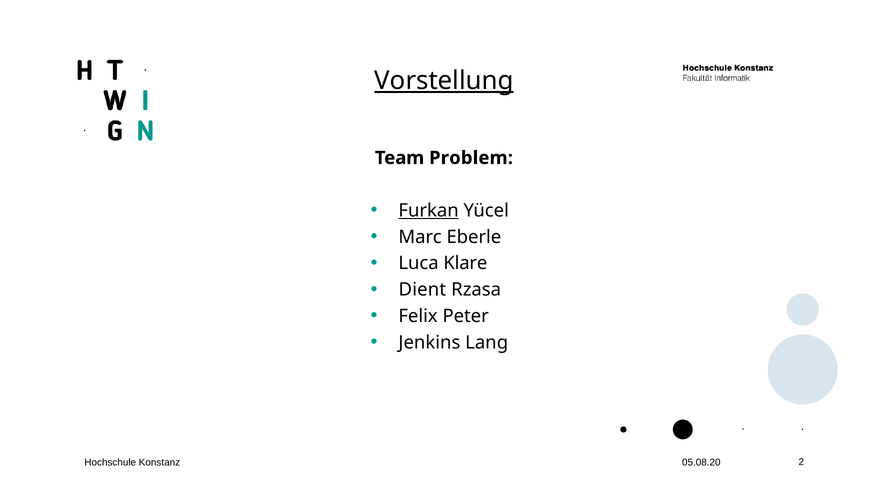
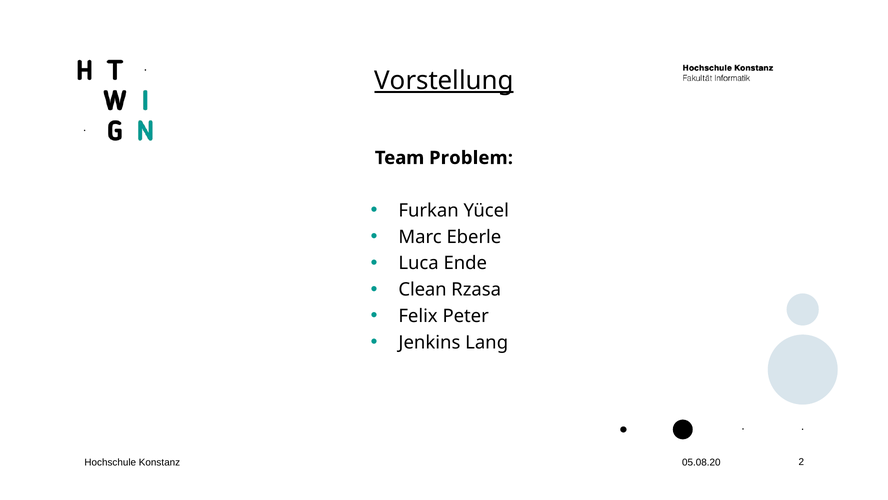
Furkan underline: present -> none (429, 210)
Klare: Klare -> Ende (465, 263)
Dient: Dient -> Clean (423, 289)
